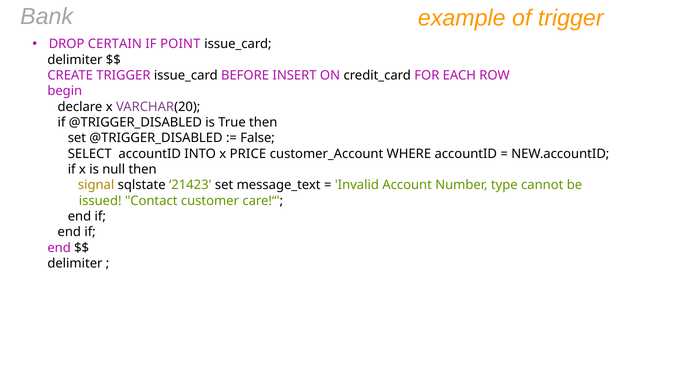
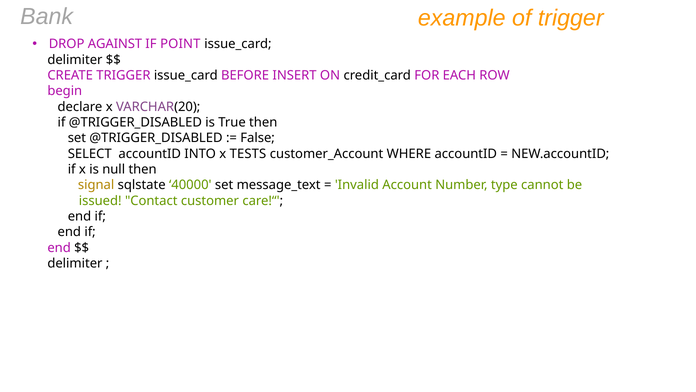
CERTAIN: CERTAIN -> AGAINST (115, 44)
PRICE: PRICE -> TESTS (248, 154)
21423: 21423 -> 40000 (190, 185)
